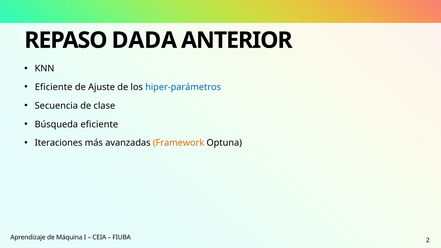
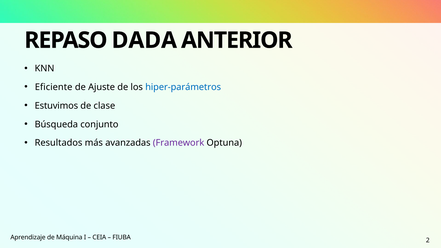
Secuencia: Secuencia -> Estuvimos (56, 106)
Búsqueda eficiente: eficiente -> conjunto (99, 124)
Iteraciones: Iteraciones -> Resultados (59, 143)
Framework colour: orange -> purple (179, 143)
